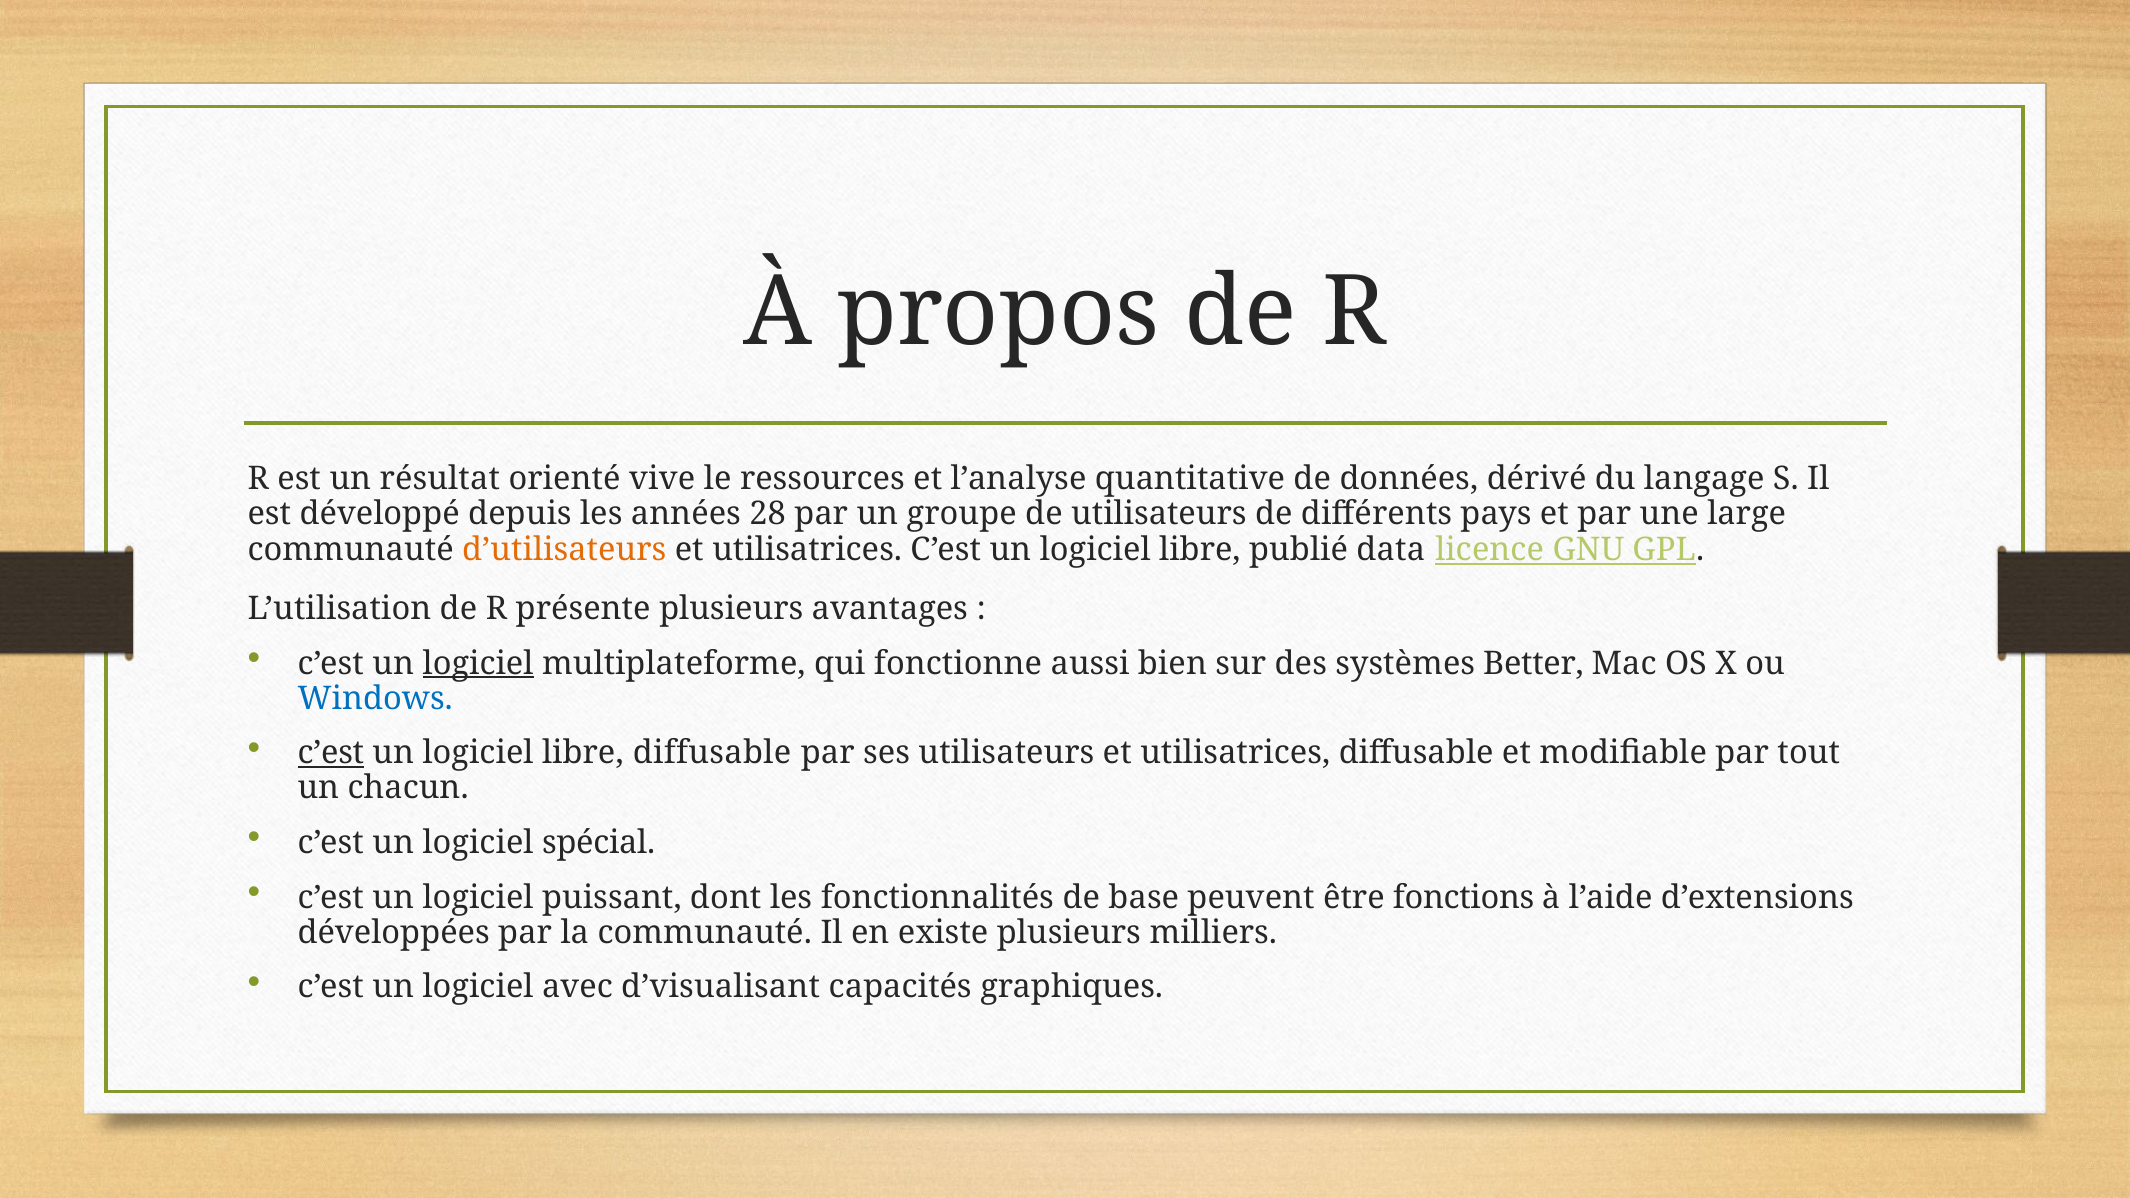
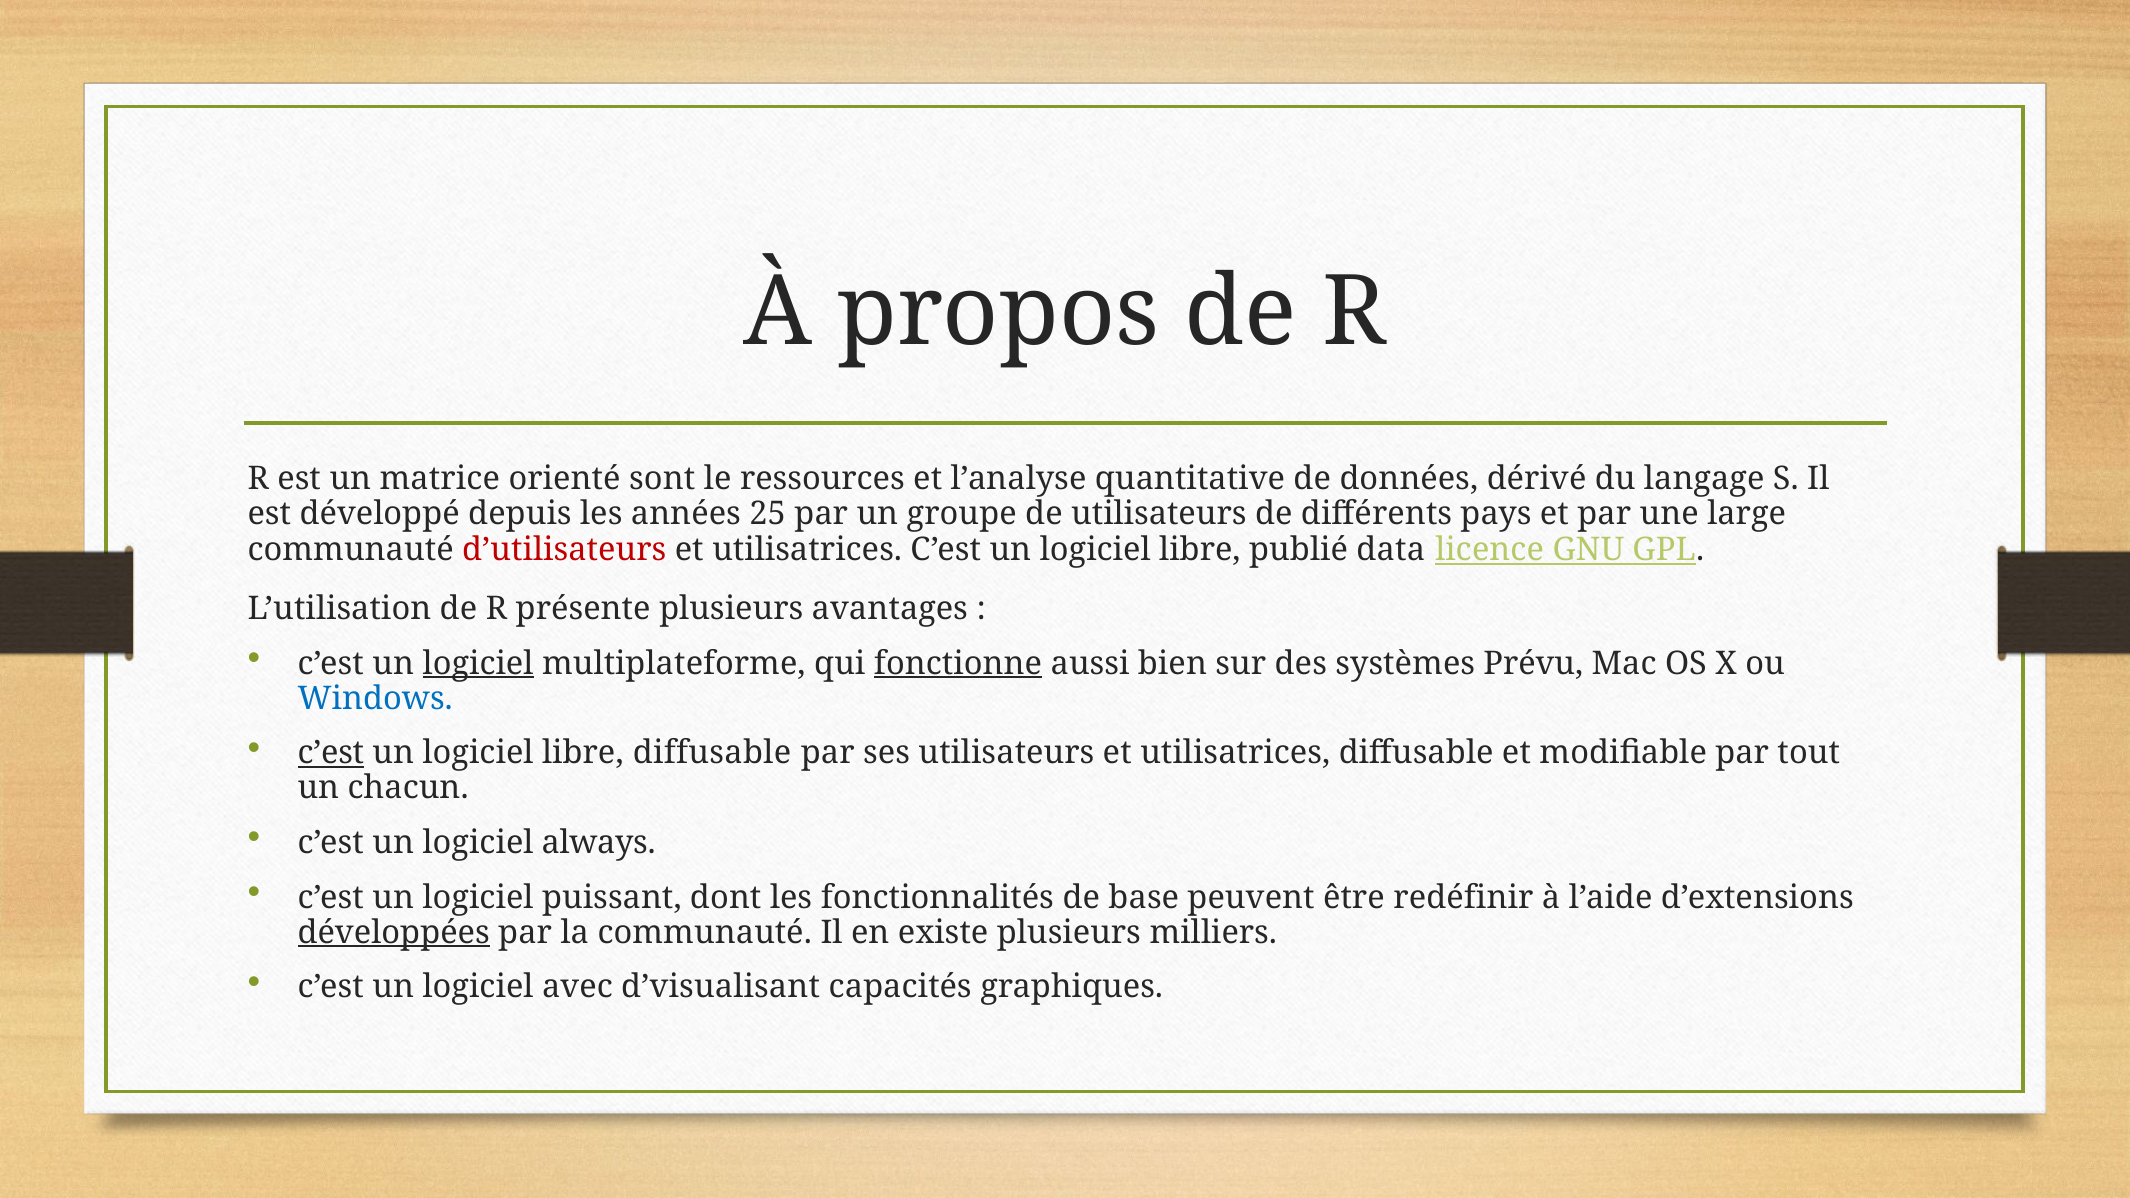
résultat: résultat -> matrice (440, 479)
vive: vive -> sont (662, 479)
28: 28 -> 25 (768, 514)
d’utilisateurs colour: orange -> red (564, 549)
fonctionne underline: none -> present (958, 663)
Better: Better -> Prévu (1533, 663)
spécial: spécial -> always (599, 843)
fonctions: fonctions -> redéfinir (1463, 897)
développées underline: none -> present (394, 933)
